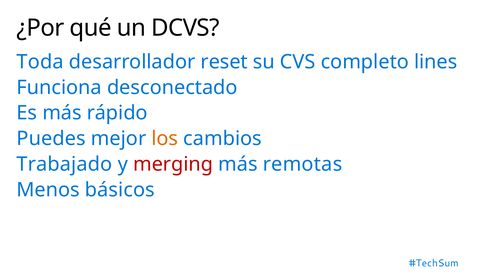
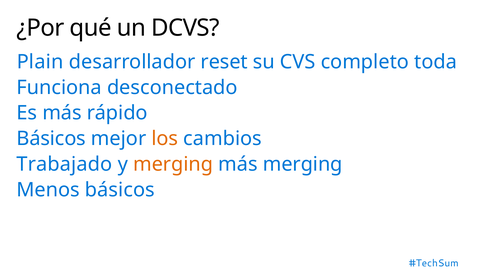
Toda: Toda -> Plain (40, 62)
lines: lines -> toda (436, 62)
Puedes: Puedes -> Básicos (51, 139)
merging colour: red -> orange (173, 164)
más remotas: remotas -> merging (303, 164)
